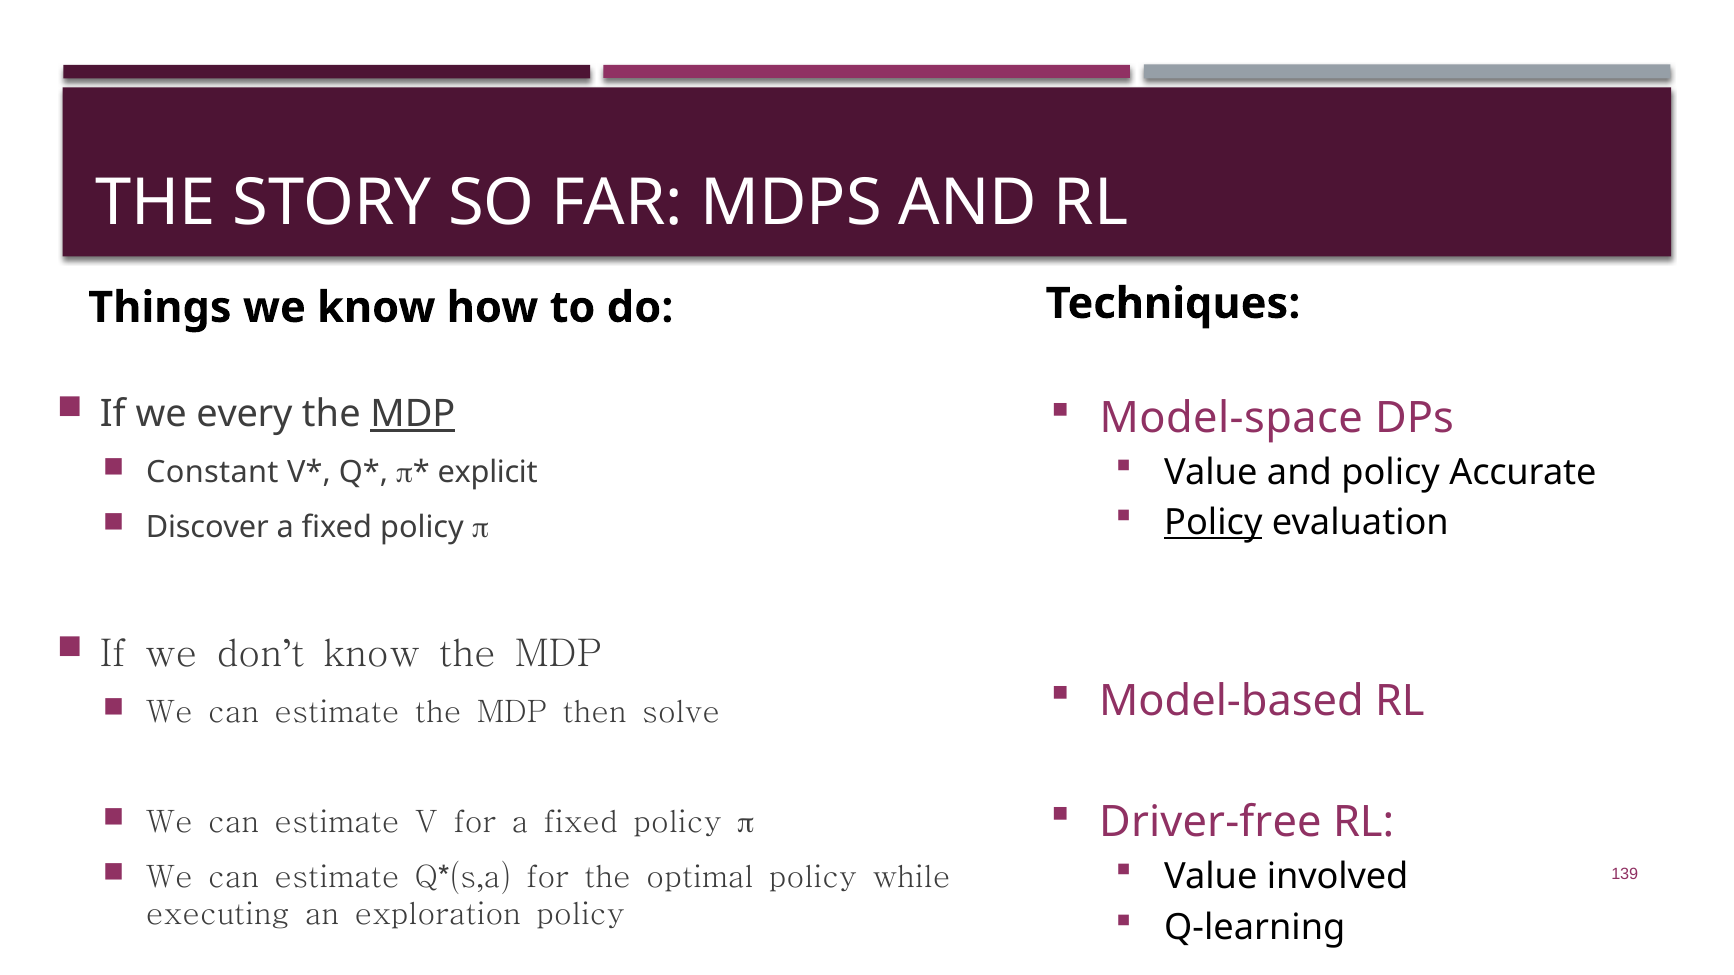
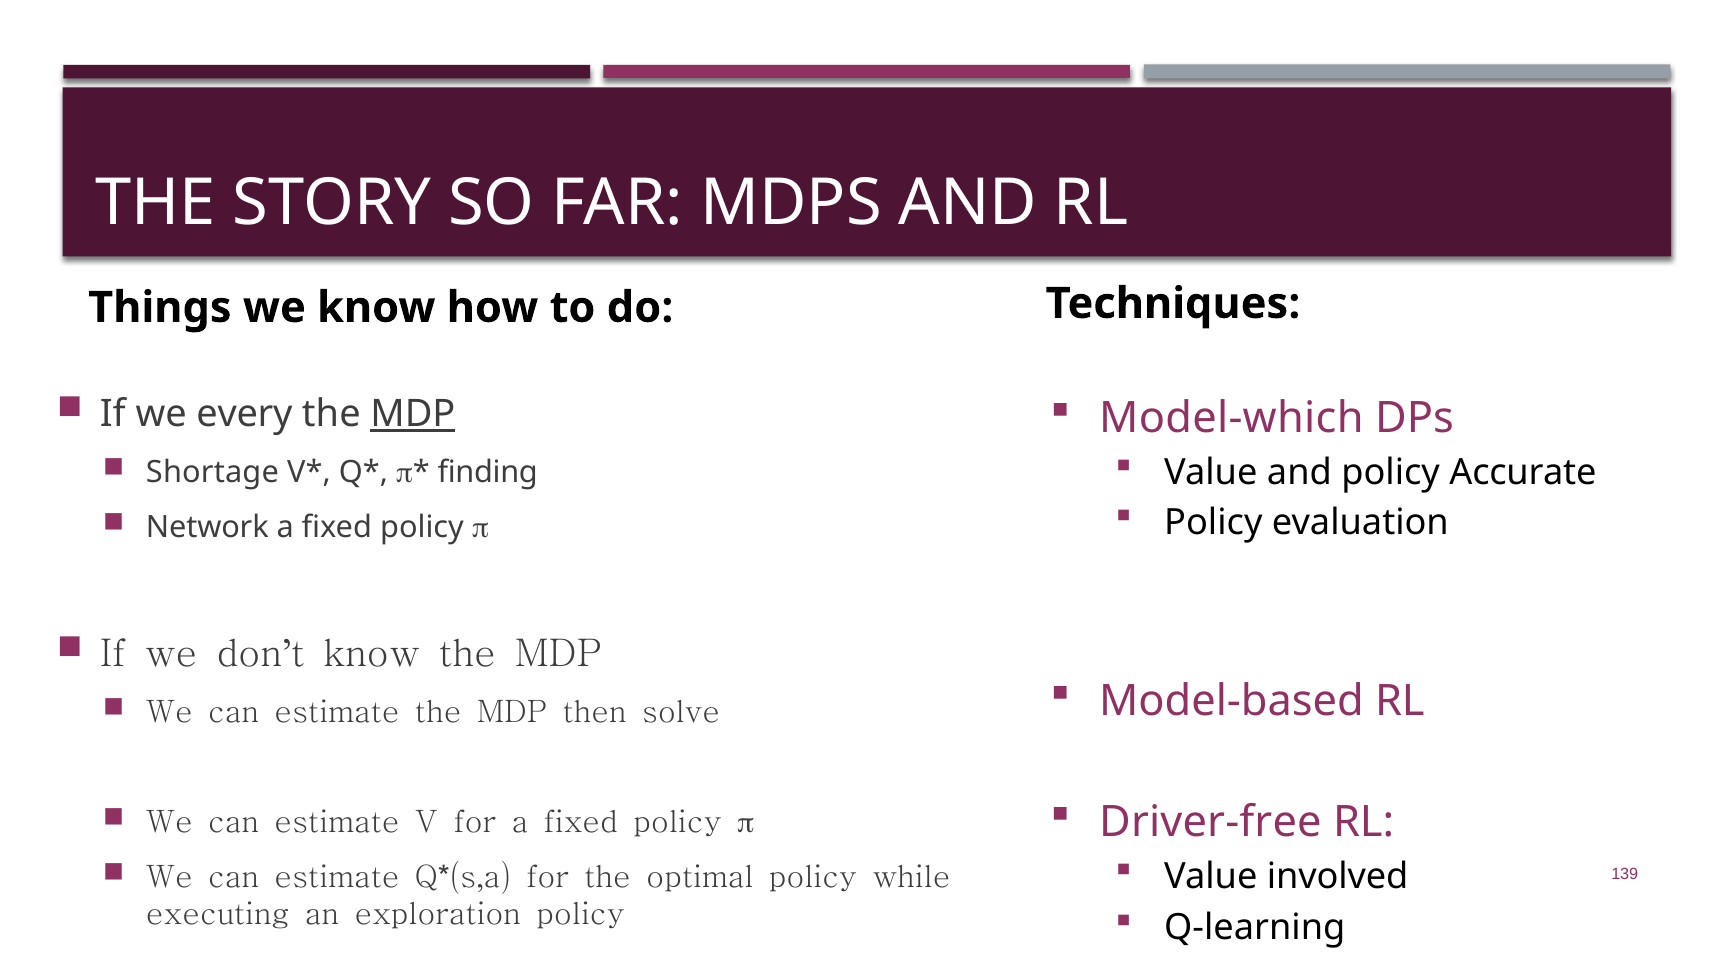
Model-space: Model-space -> Model-which (1231, 418)
Constant: Constant -> Shortage (212, 473)
explicit: explicit -> finding (488, 473)
Policy underline: present -> none (1213, 523)
Discover: Discover -> Network (207, 528)
